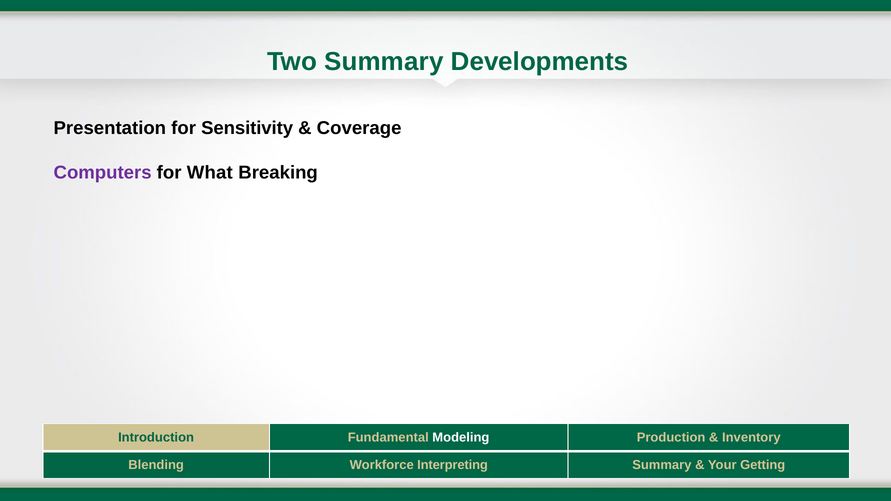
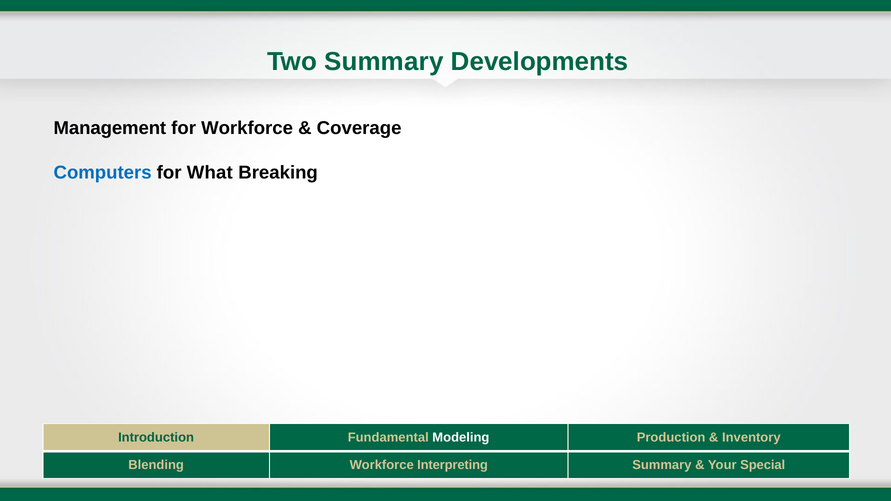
Presentation: Presentation -> Management (110, 128)
for Sensitivity: Sensitivity -> Workforce (247, 128)
Computers colour: purple -> blue (103, 173)
Getting: Getting -> Special (763, 465)
